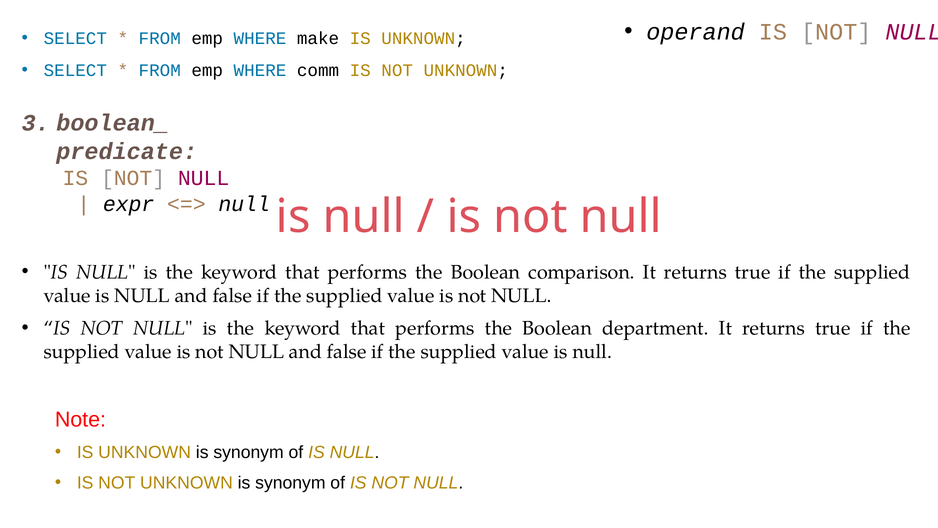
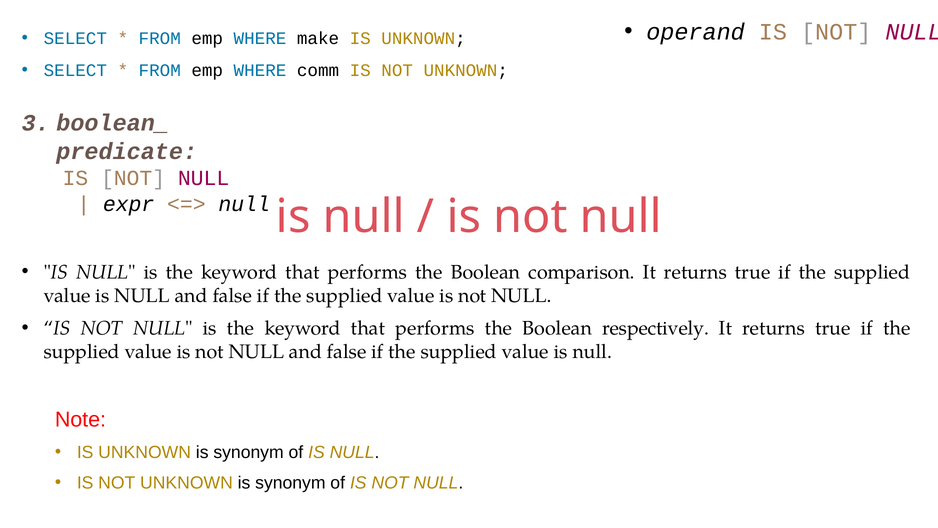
department: department -> respectively (656, 328)
